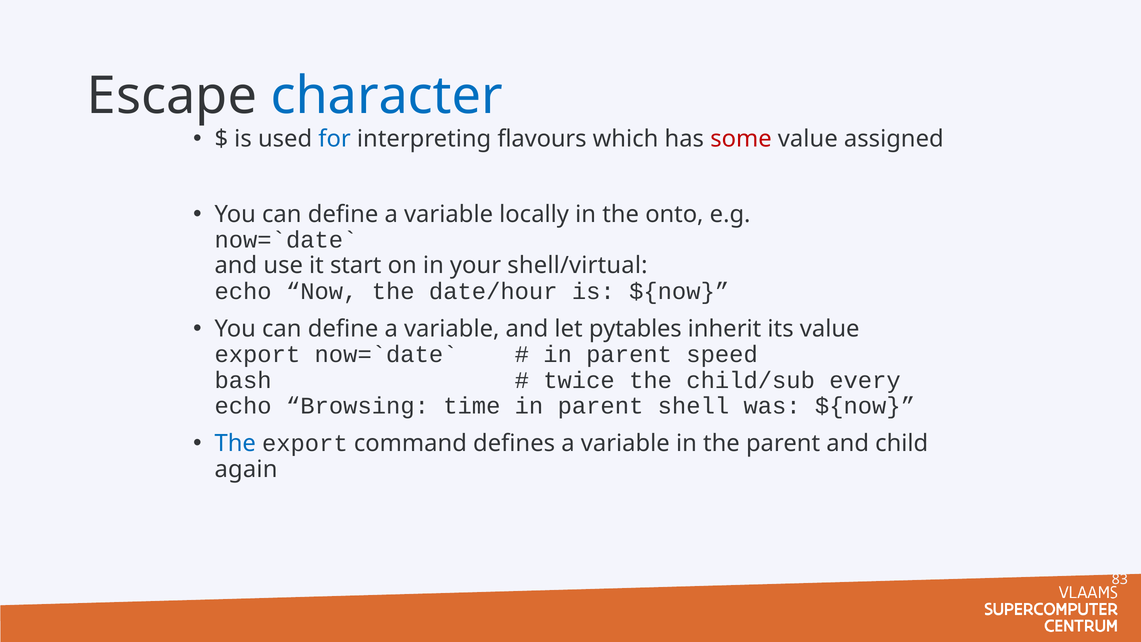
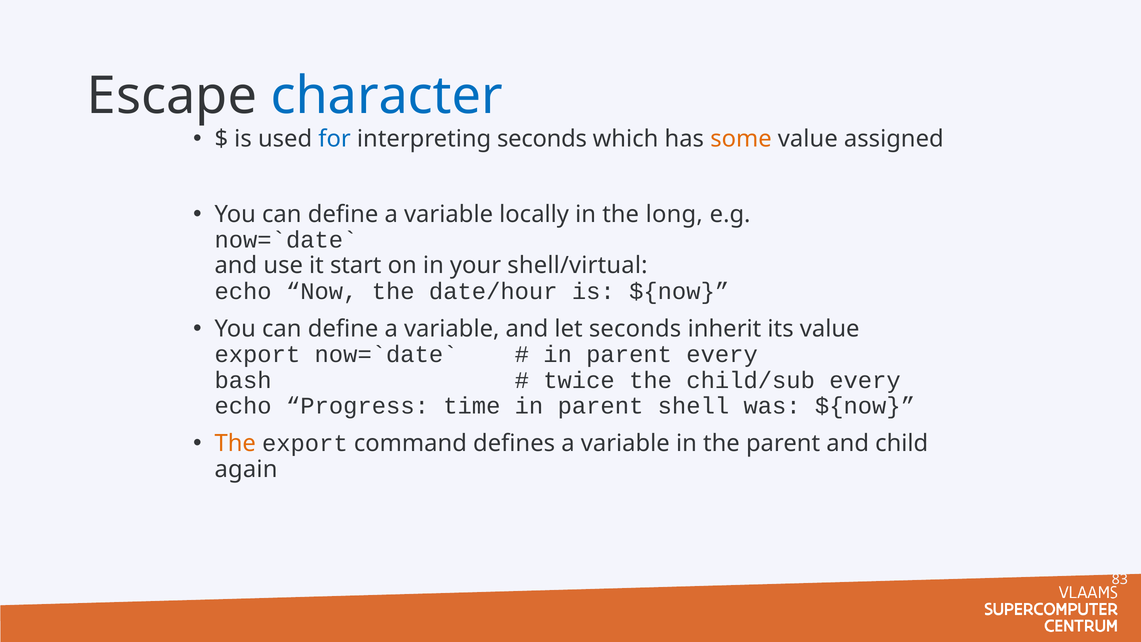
interpreting flavours: flavours -> seconds (542, 139)
some colour: red -> orange (741, 139)
onto: onto -> long (674, 214)
let pytables: pytables -> seconds (635, 329)
parent speed: speed -> every (722, 354)
Browsing: Browsing -> Progress (358, 406)
The colour: blue -> orange (235, 443)
